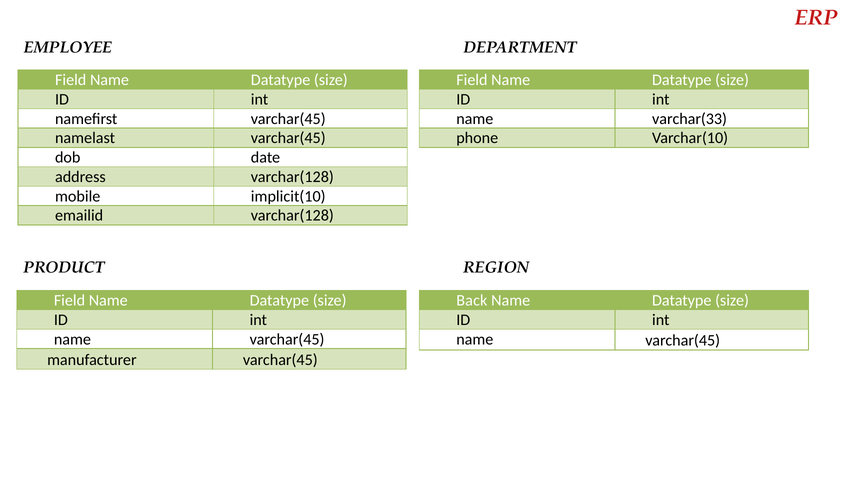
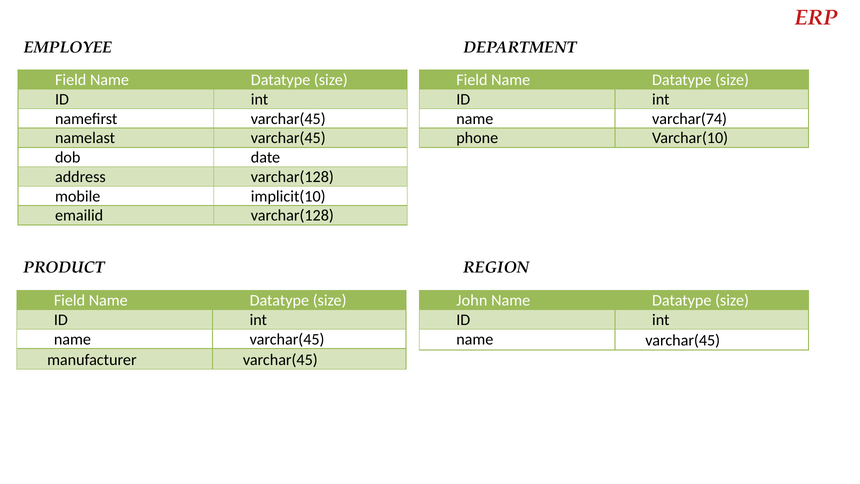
varchar(33: varchar(33 -> varchar(74 (690, 119)
Back: Back -> John (472, 300)
